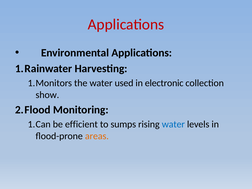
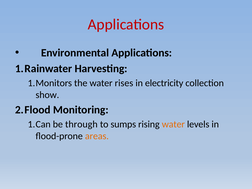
used: used -> rises (124, 83)
electronic: electronic -> electricity (164, 83)
efficient: efficient -> through (81, 124)
water colour: blue -> orange (173, 124)
